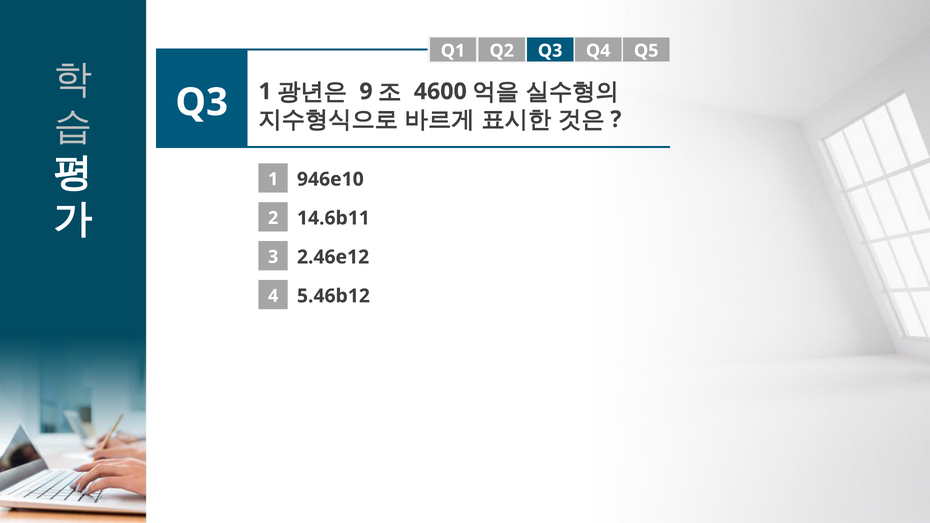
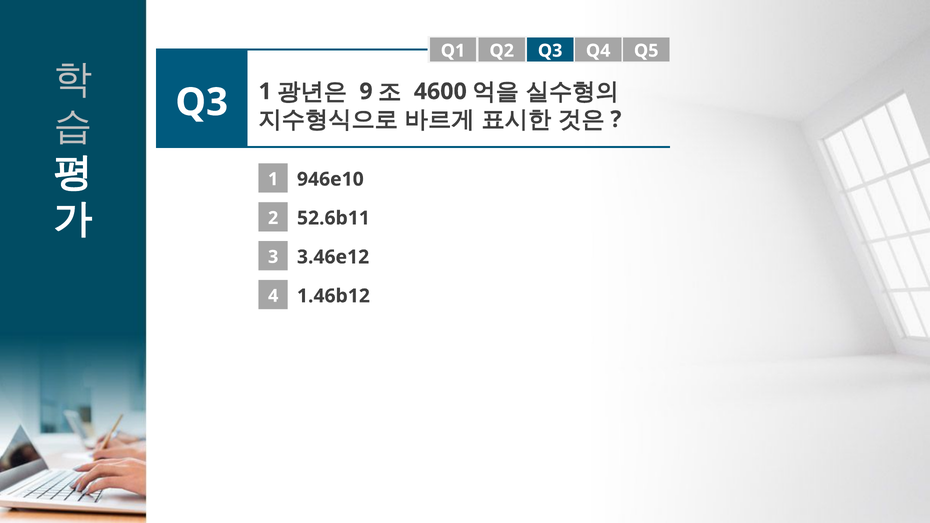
14.6b11: 14.6b11 -> 52.6b11 (333, 218)
2.46e12: 2.46e12 -> 3.46e12 (333, 257)
5.46b12: 5.46b12 -> 1.46b12 (333, 296)
